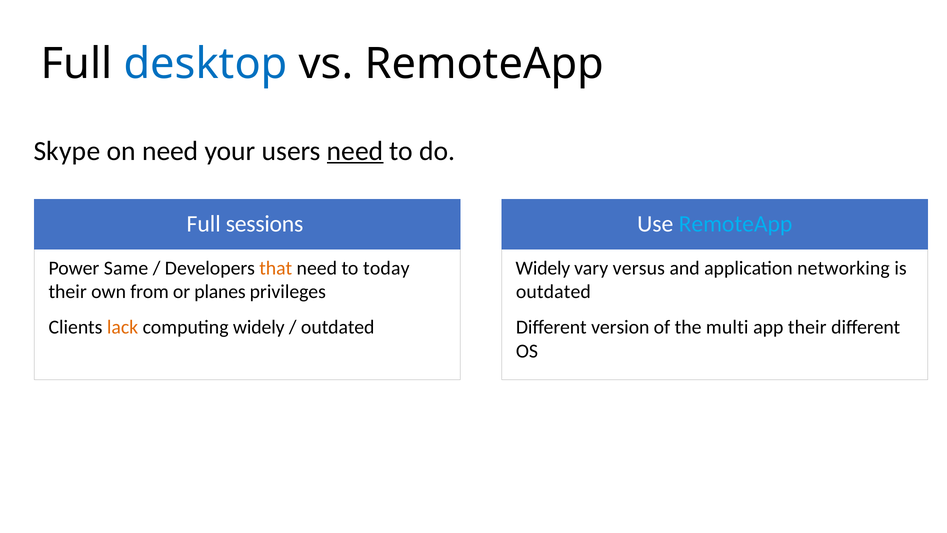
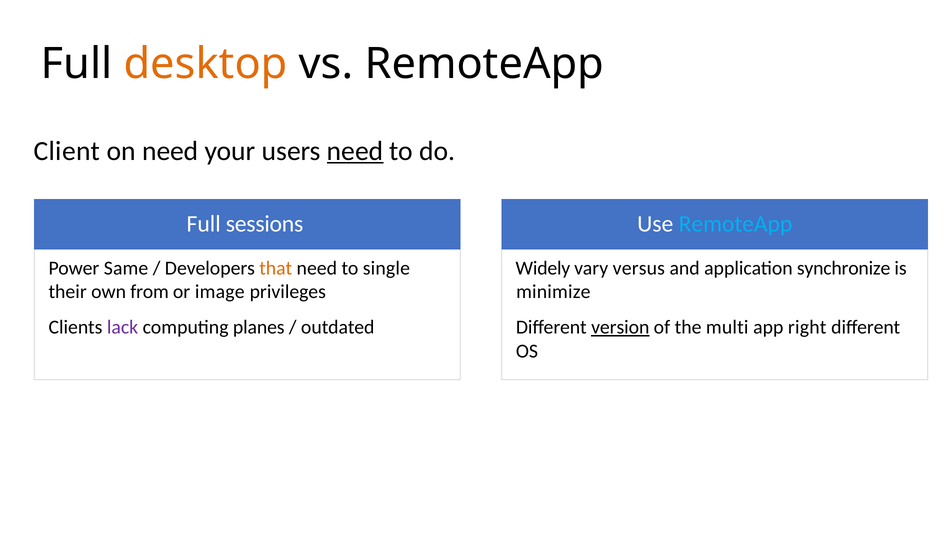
desktop colour: blue -> orange (206, 64)
Skype: Skype -> Client (67, 151)
today: today -> single (386, 268)
networking: networking -> synchronize (844, 268)
planes: planes -> image (220, 292)
outdated: outdated -> minimize (553, 292)
lack colour: orange -> purple (123, 327)
computing widely: widely -> planes (259, 327)
version underline: none -> present (620, 327)
app their: their -> right (807, 327)
